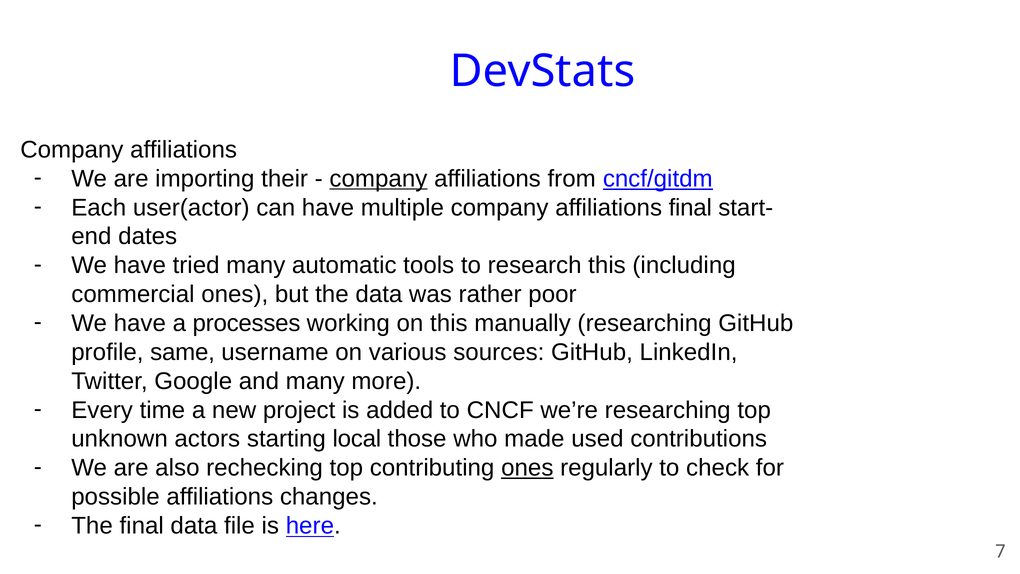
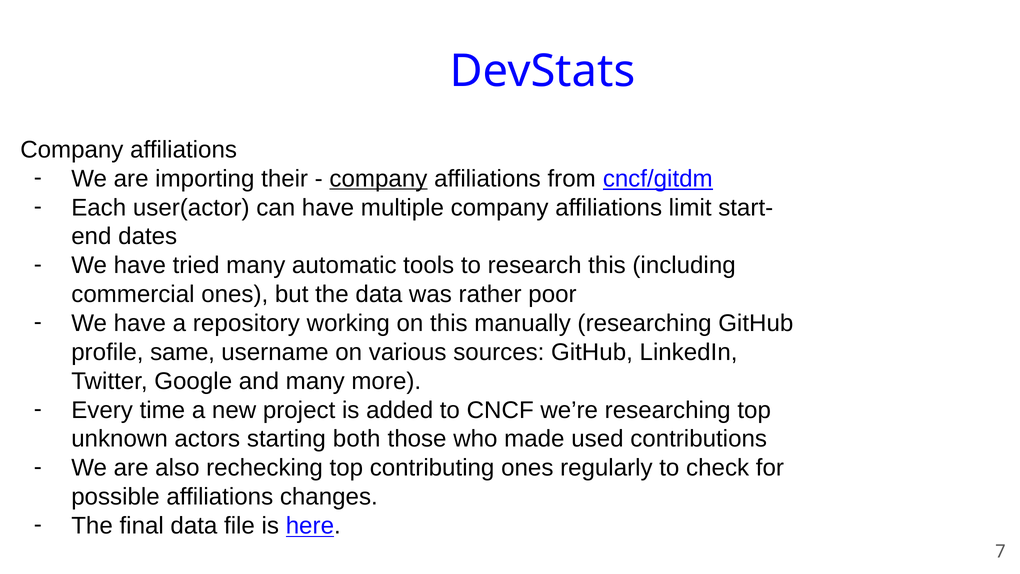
affiliations final: final -> limit (690, 207)
processes: processes -> repository (246, 323)
local: local -> both (357, 439)
ones underline: present -> none (527, 468)
